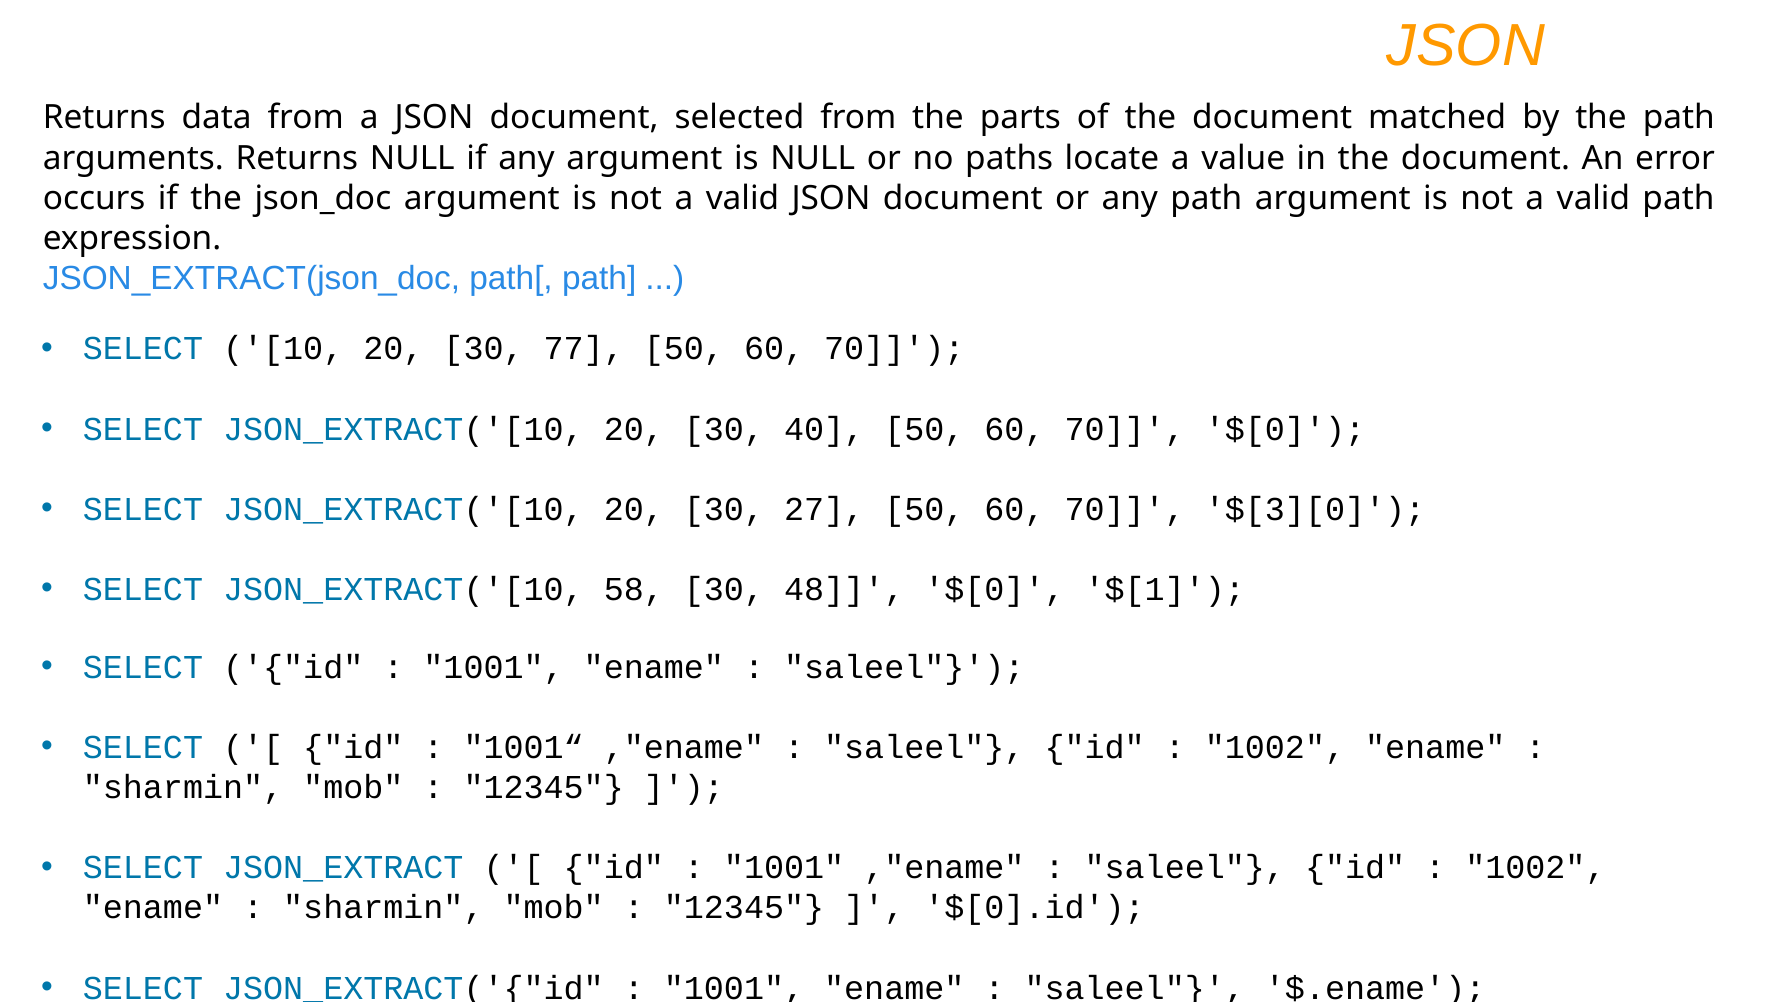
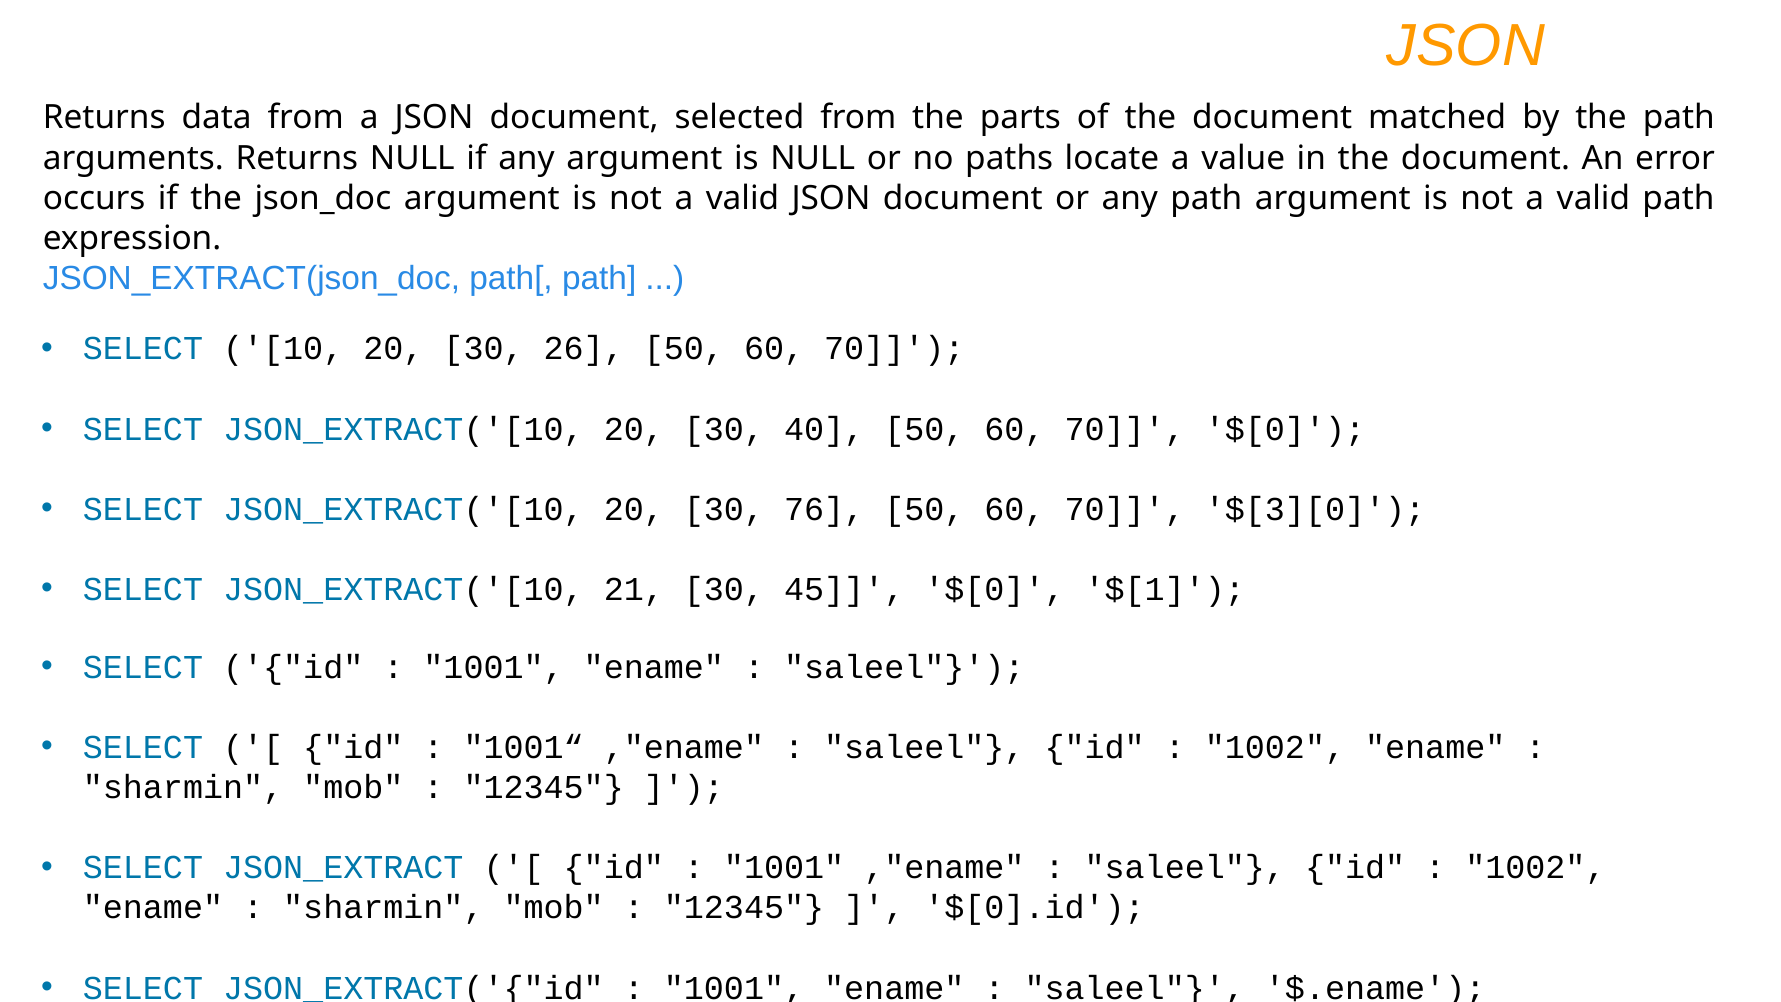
77: 77 -> 26 (584, 349)
27: 27 -> 76 (824, 509)
58: 58 -> 21 (634, 589)
48: 48 -> 45 (844, 589)
